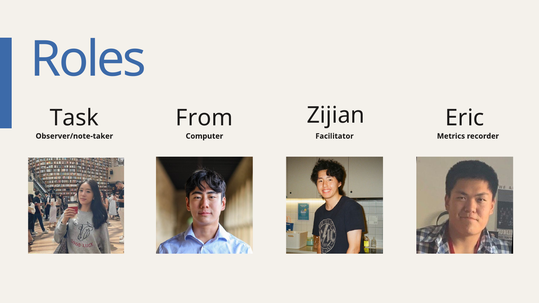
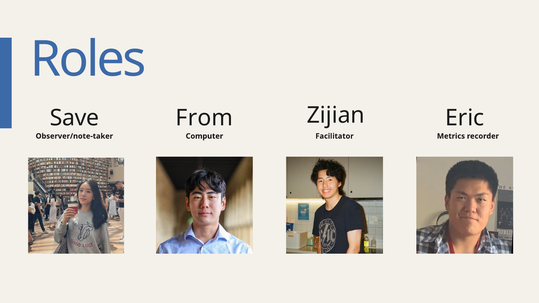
Task: Task -> Save (74, 118)
